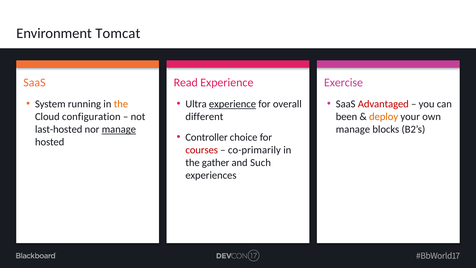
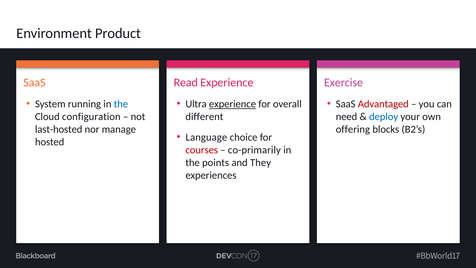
Tomcat: Tomcat -> Product (118, 33)
the colour: orange -> blue (121, 104)
been: been -> need (346, 117)
deploy colour: orange -> blue (384, 117)
manage underline: present -> none (119, 129)
manage: manage -> offering (353, 129)
Controller: Controller -> Language (206, 137)
gather: gather -> points (216, 163)
Such: Such -> They (261, 163)
